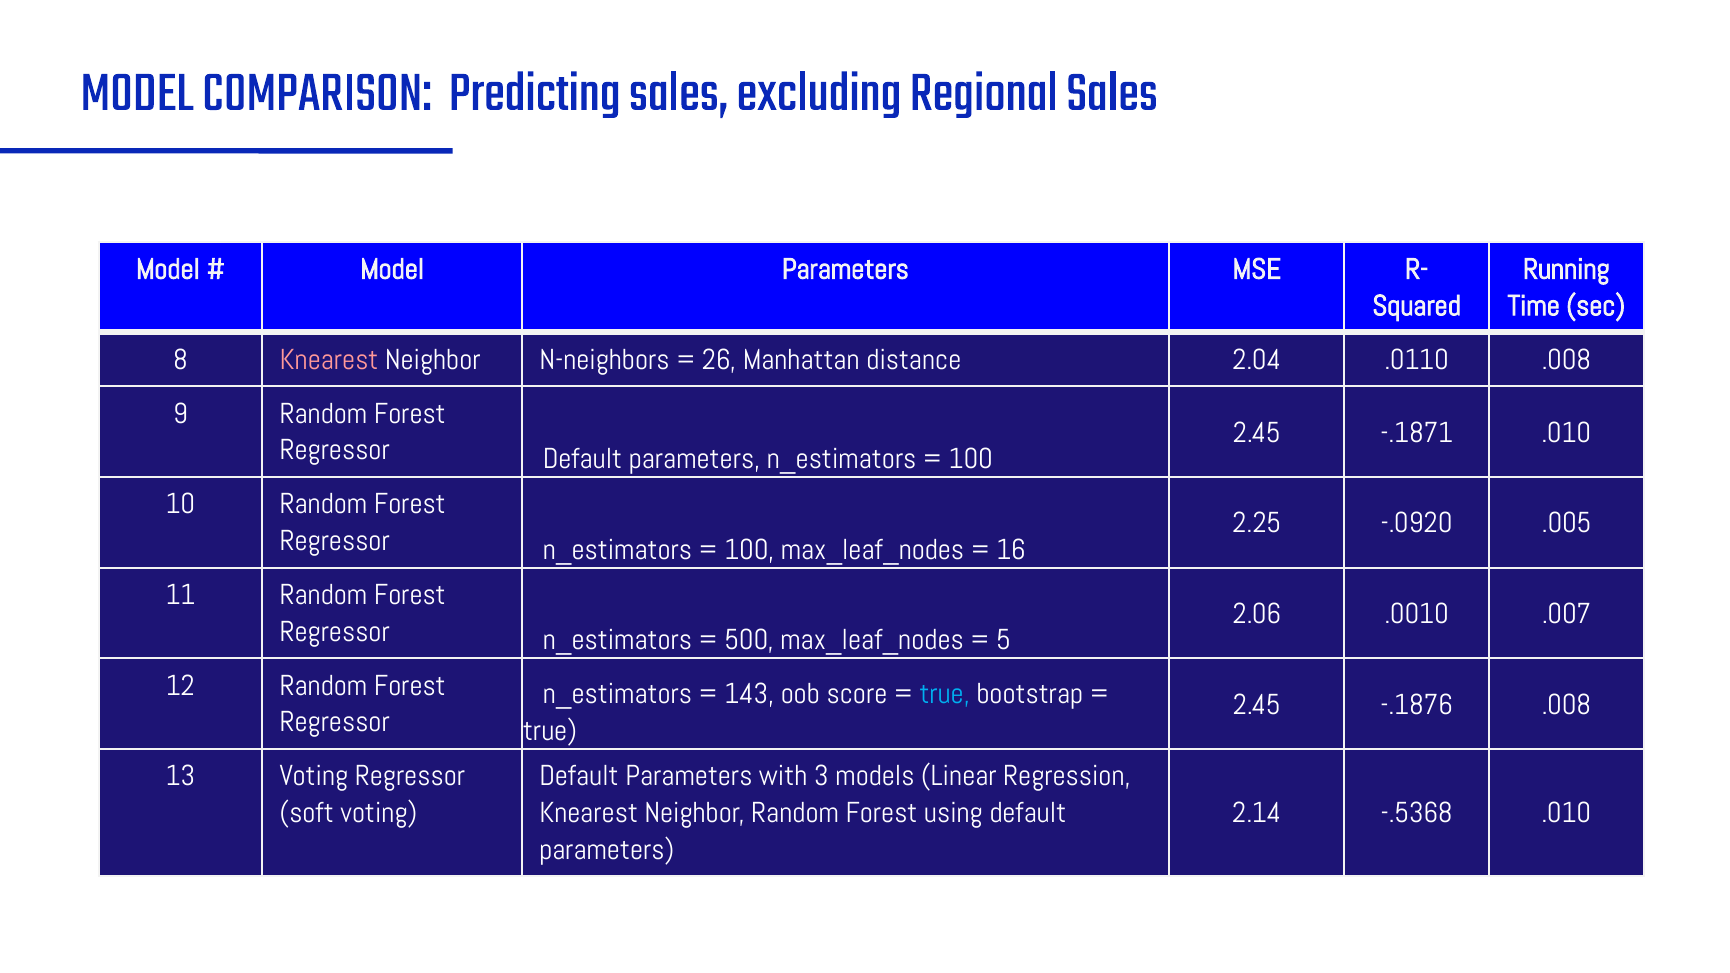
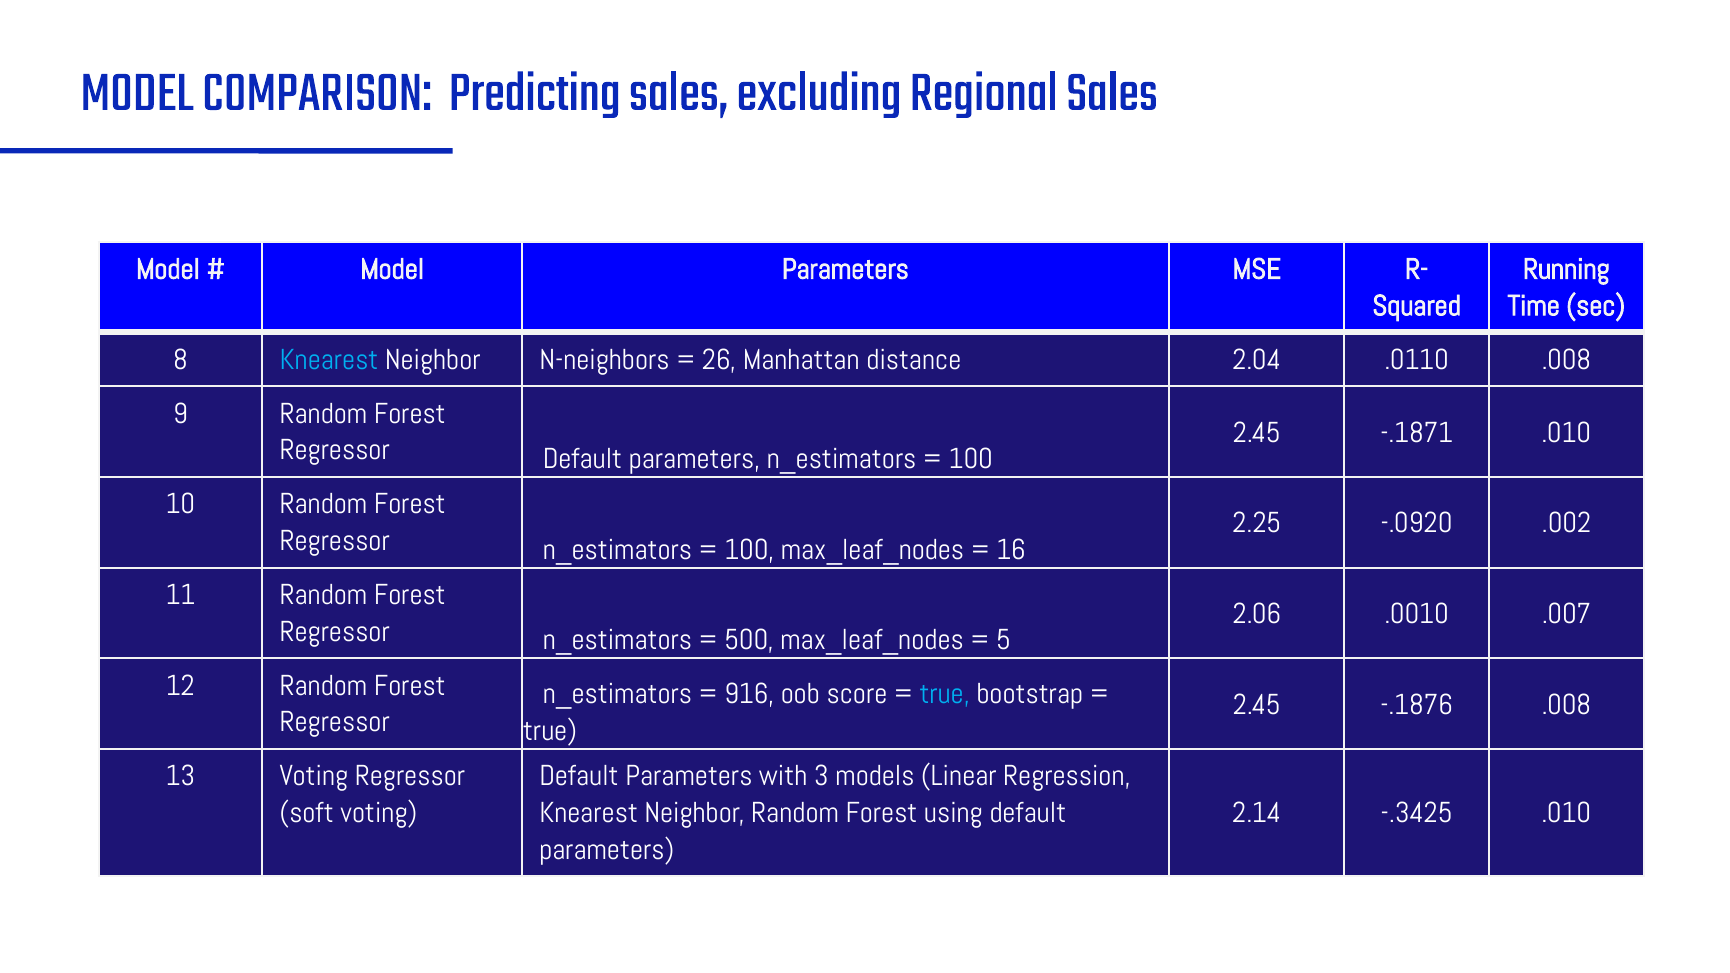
Knearest colour: pink -> light blue (329, 360)
.005: .005 -> .002 (1567, 523)
143: 143 -> 916 (749, 694)
-.5368: -.5368 -> -.3425 (1417, 814)
